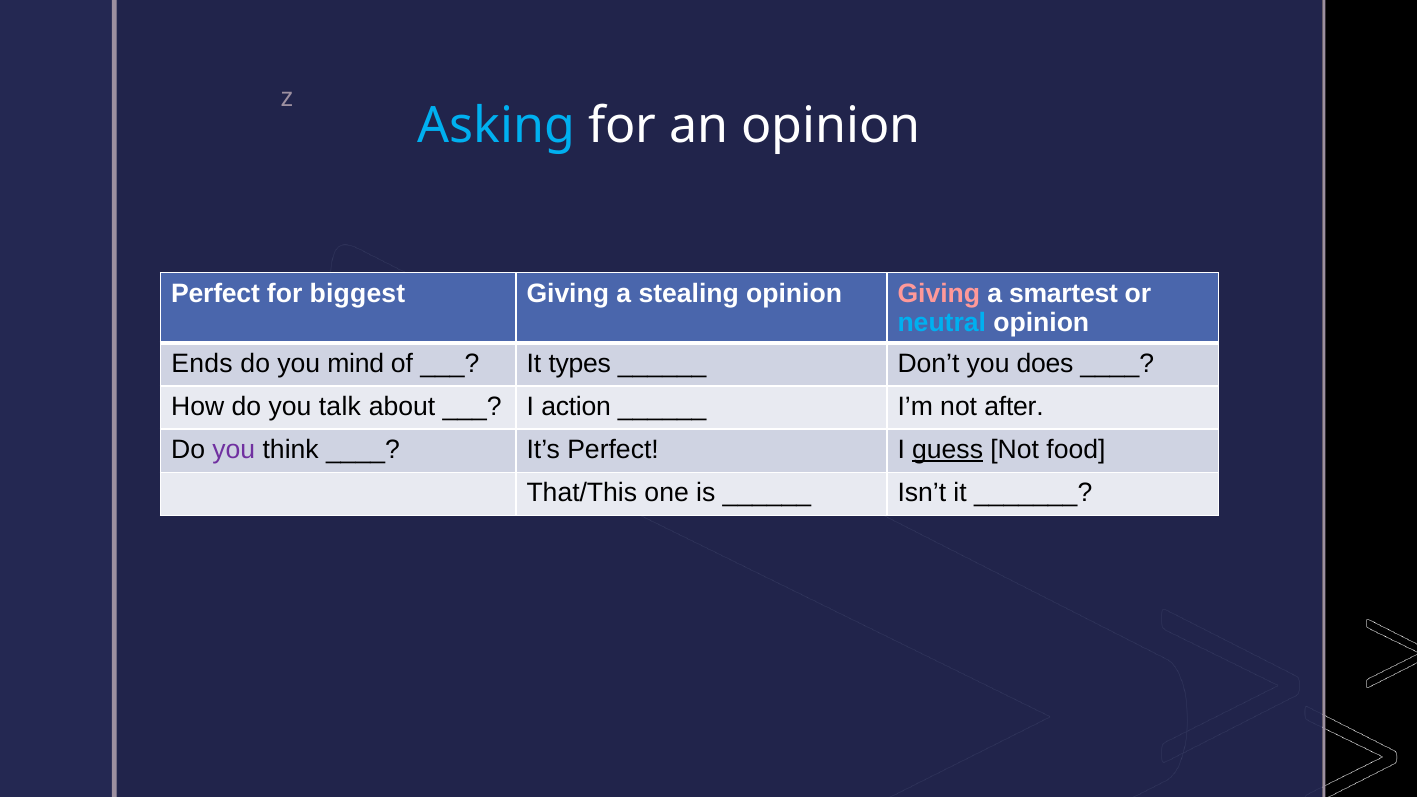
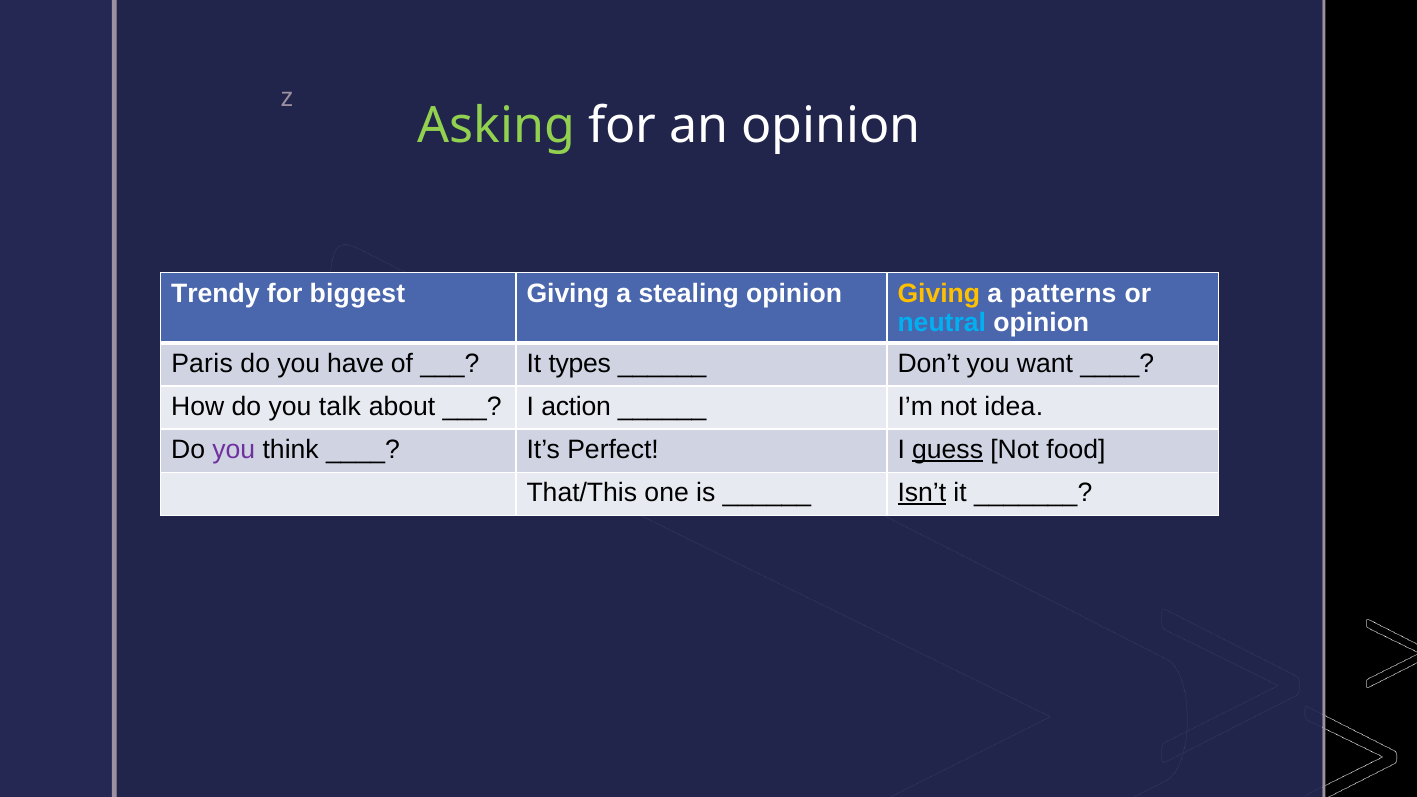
Asking colour: light blue -> light green (497, 126)
Perfect: Perfect -> Trendy (215, 293)
Giving colour: pink -> yellow (939, 293)
smartest: smartest -> patterns (1063, 293)
Ends: Ends -> Paris (202, 364)
mind: mind -> have (356, 364)
does: does -> want (1045, 364)
after: after -> idea (1014, 407)
Isn’t underline: none -> present (922, 493)
